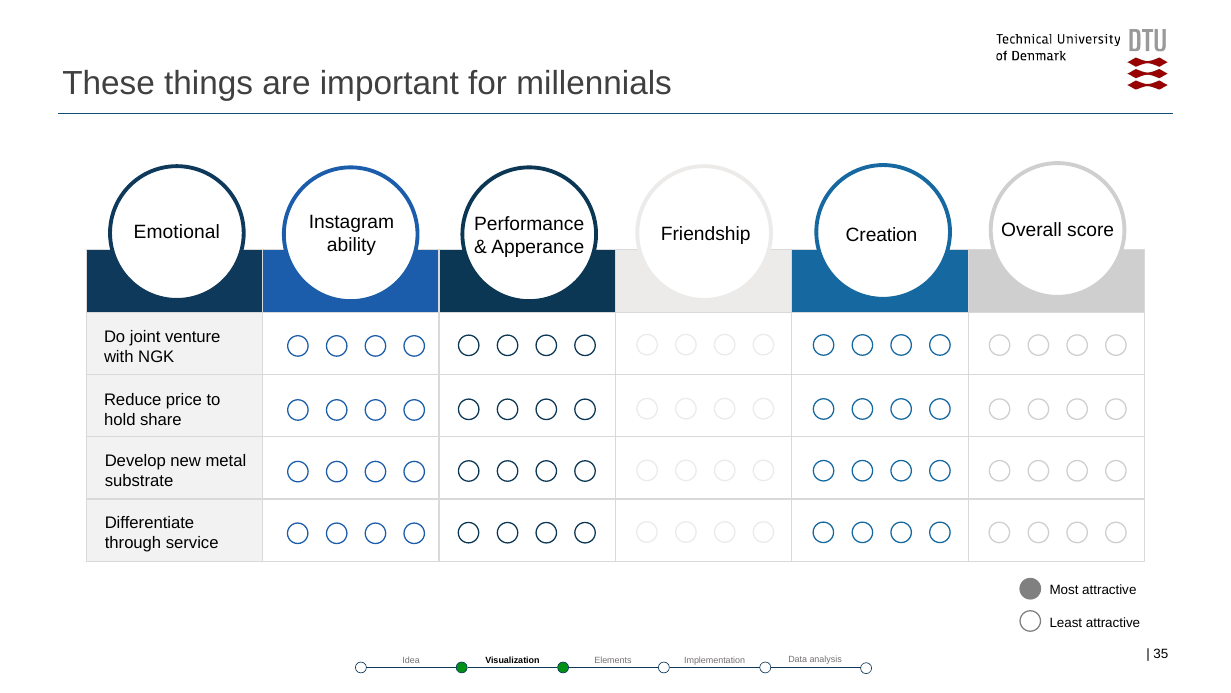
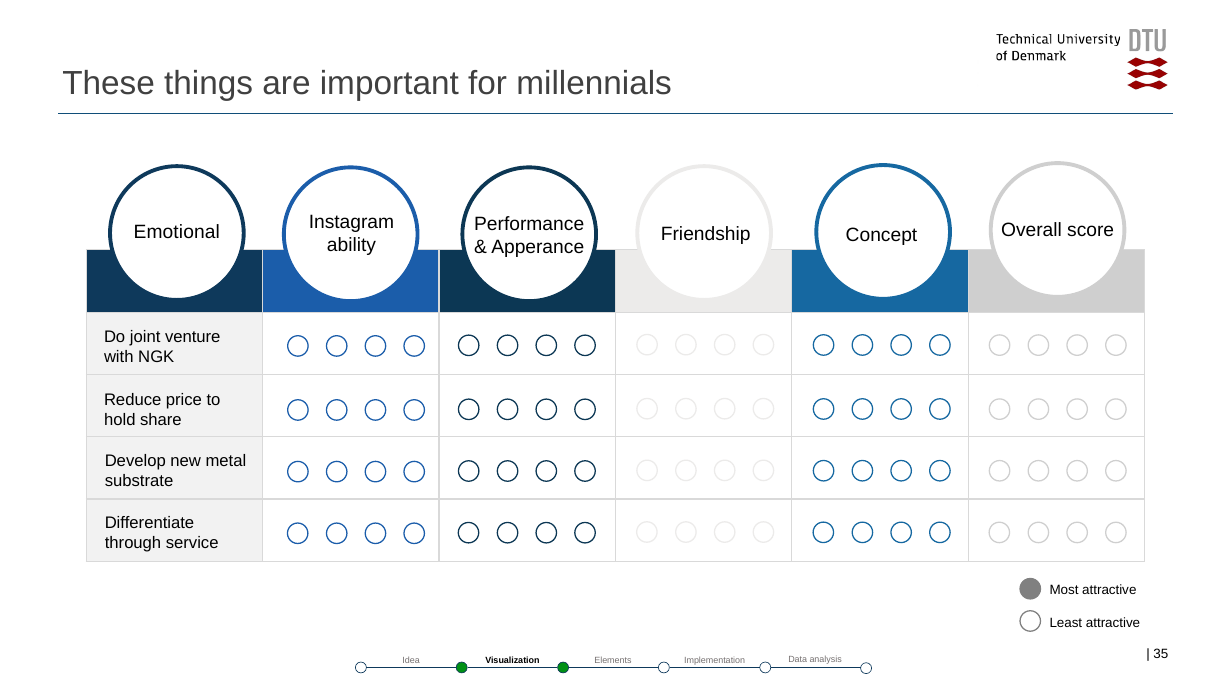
Creation: Creation -> Concept (882, 235)
